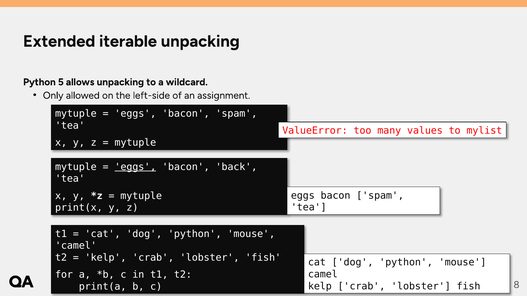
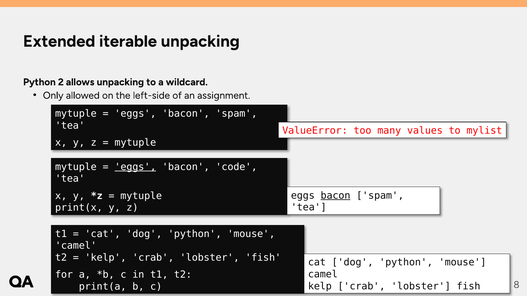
5: 5 -> 2 (61, 82)
back: back -> code (236, 167)
bacon underline: none -> present (336, 196)
